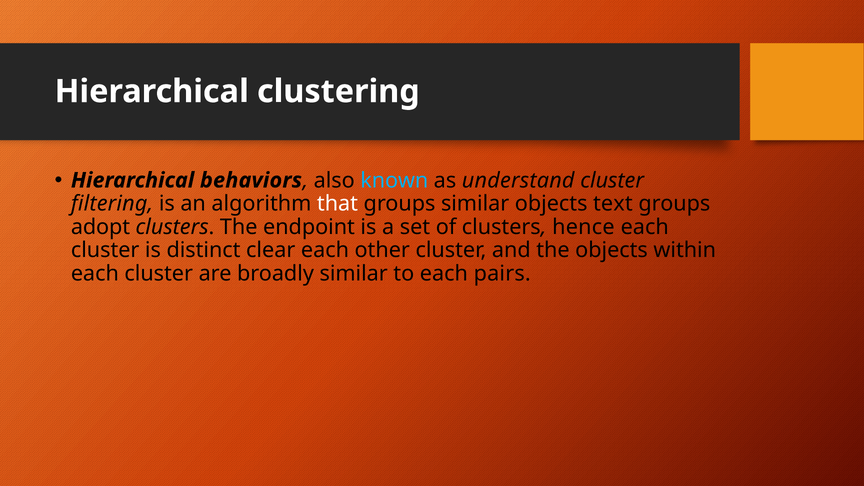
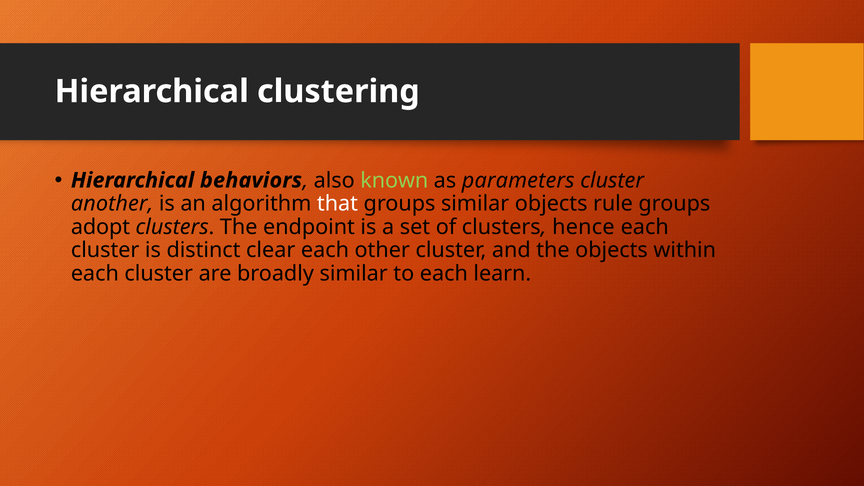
known colour: light blue -> light green (394, 180)
understand: understand -> parameters (518, 180)
filtering: filtering -> another (112, 204)
text: text -> rule (613, 204)
pairs: pairs -> learn (502, 274)
